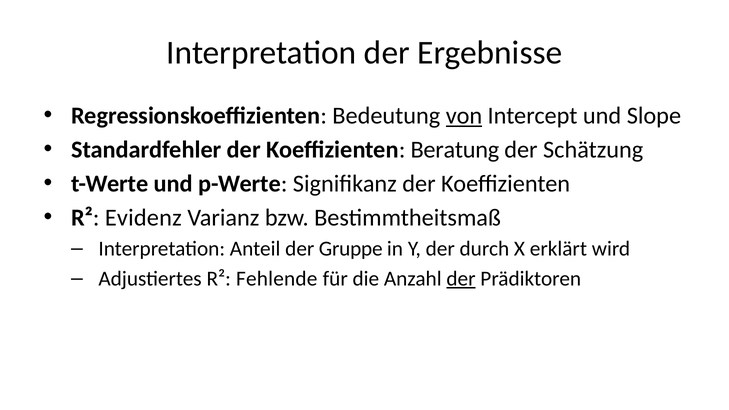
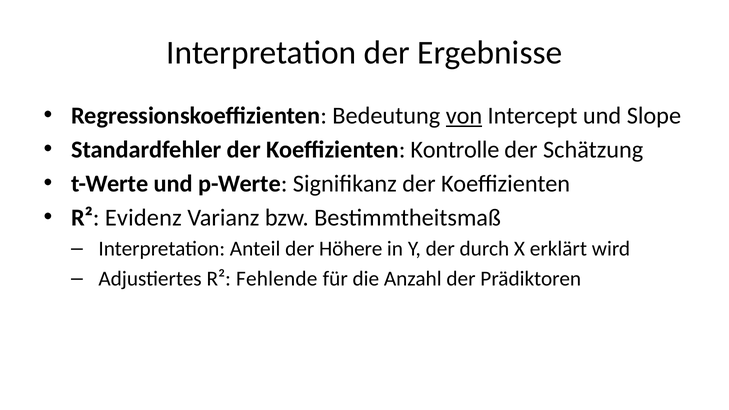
Beratung: Beratung -> Kontrolle (455, 150)
Gruppe: Gruppe -> Höhere (351, 249)
der underline: present -> none (461, 279)
